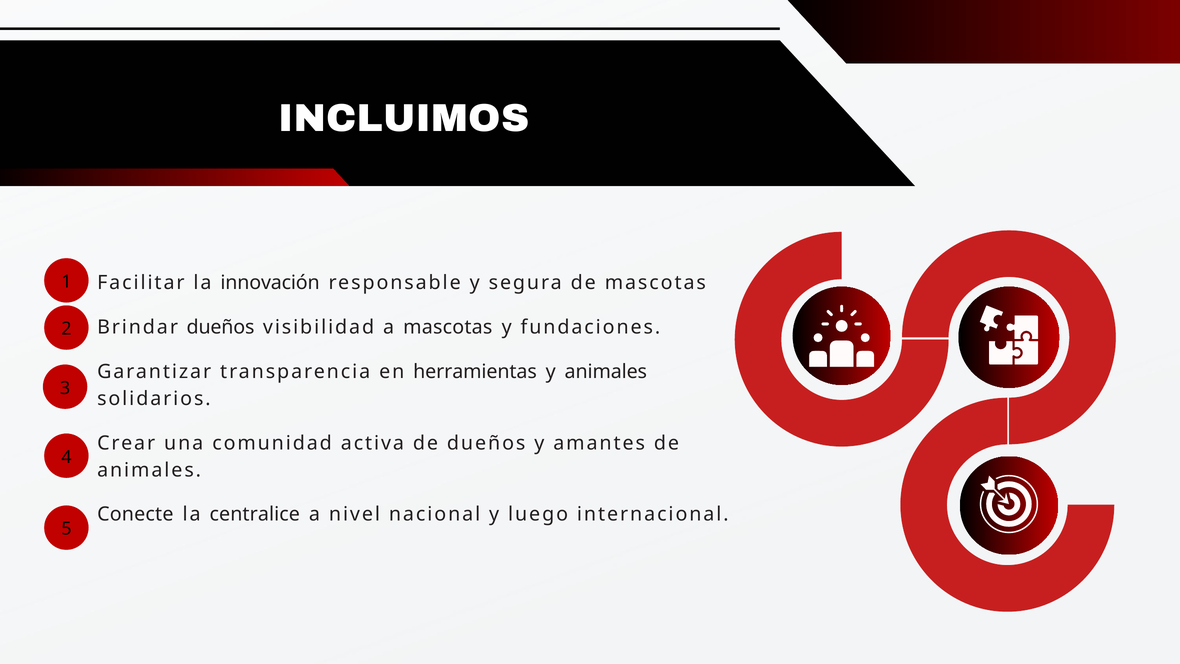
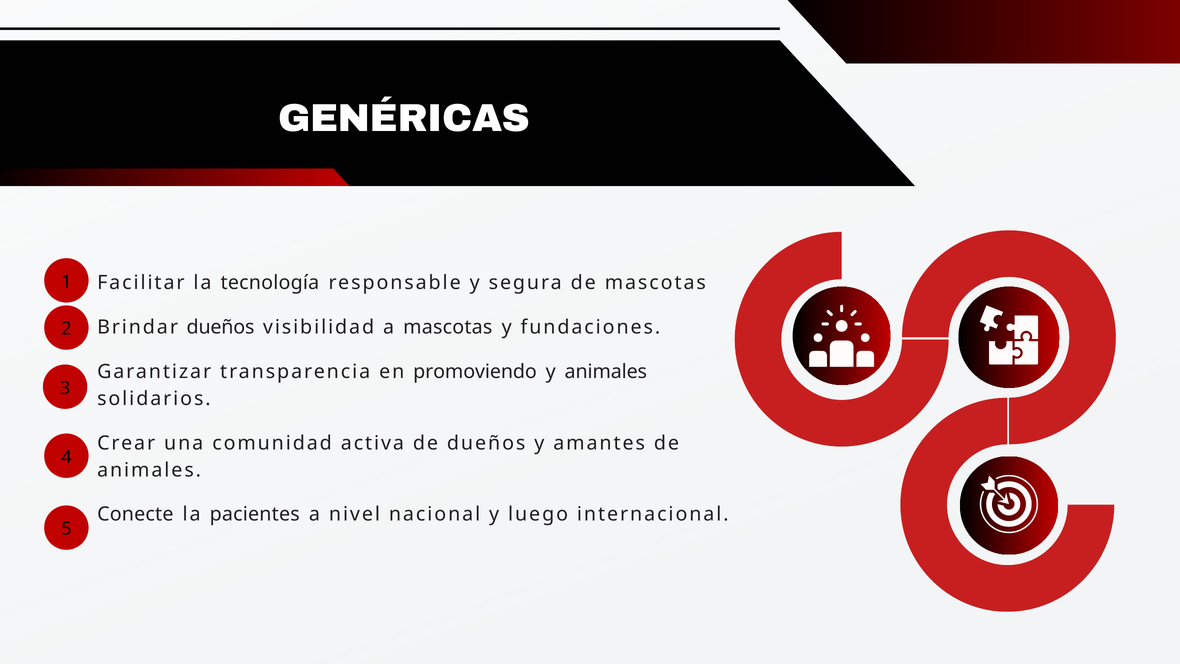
INCLUIMOS: INCLUIMOS -> GENÉRICAS (404, 118)
innovación: innovación -> tecnología (270, 283)
herramientas: herramientas -> promoviendo (475, 372)
centralice: centralice -> pacientes (255, 514)
